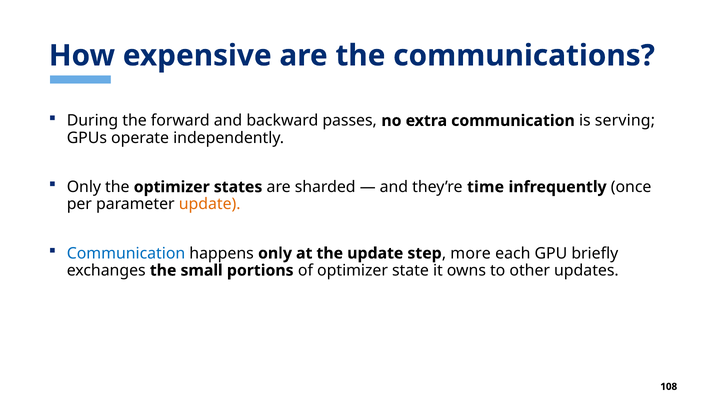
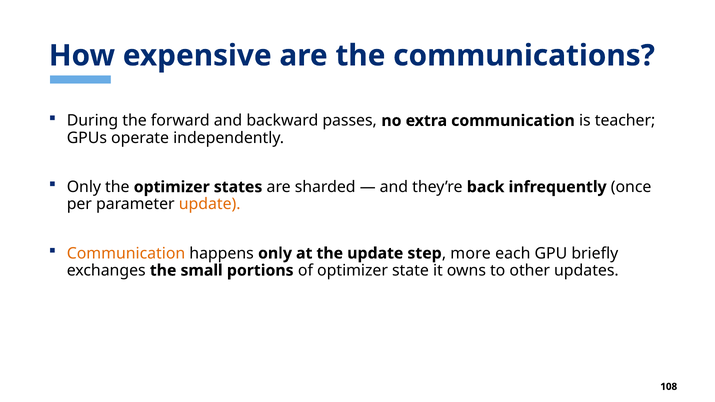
serving: serving -> teacher (625, 121)
time: time -> back (486, 187)
Communication colour: blue -> orange (126, 253)
